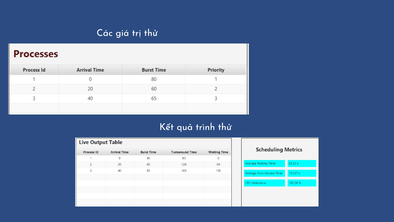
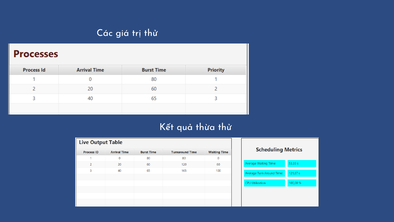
trình: trình -> thừa (205, 127)
